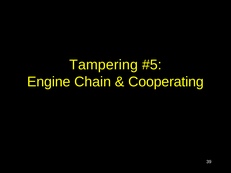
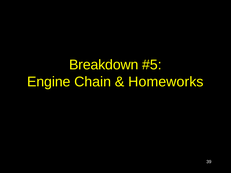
Tampering: Tampering -> Breakdown (104, 65)
Cooperating: Cooperating -> Homeworks (166, 82)
